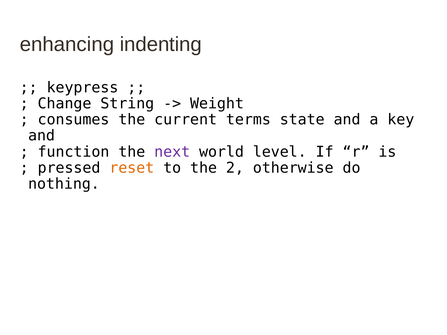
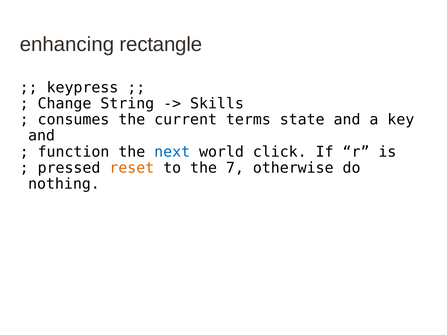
indenting: indenting -> rectangle (161, 44)
Weight: Weight -> Skills (217, 104)
next colour: purple -> blue (172, 152)
level: level -> click (280, 152)
2: 2 -> 7 (235, 168)
